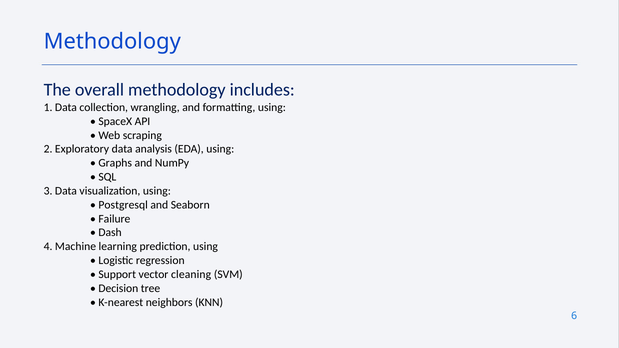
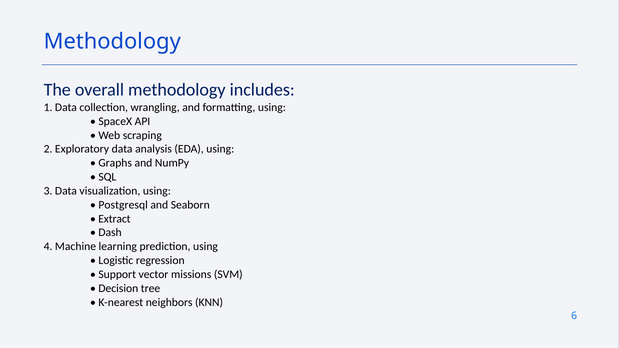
Failure: Failure -> Extract (114, 219)
cleaning: cleaning -> missions (191, 275)
